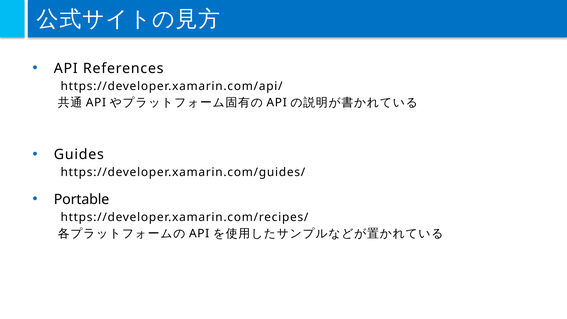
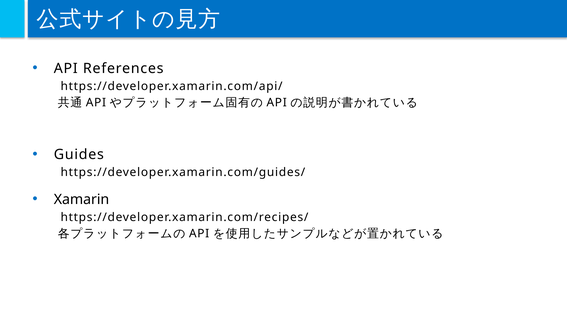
Portable: Portable -> Xamarin (82, 199)
